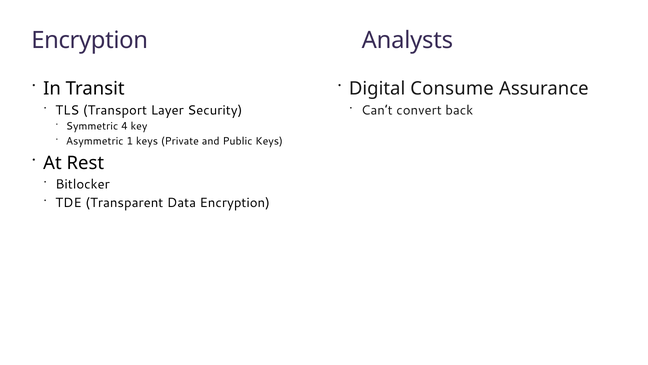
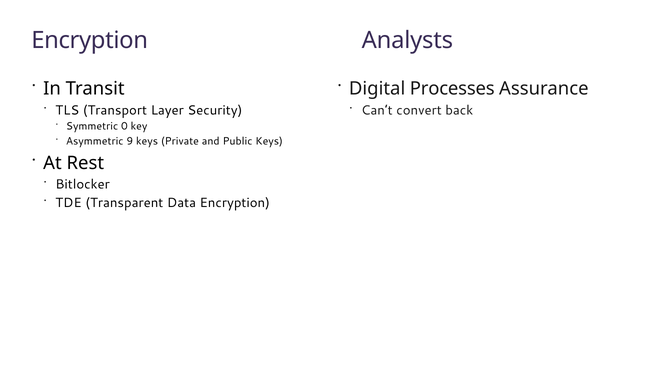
Consume: Consume -> Processes (452, 89)
4: 4 -> 0 (124, 126)
1: 1 -> 9 (130, 141)
